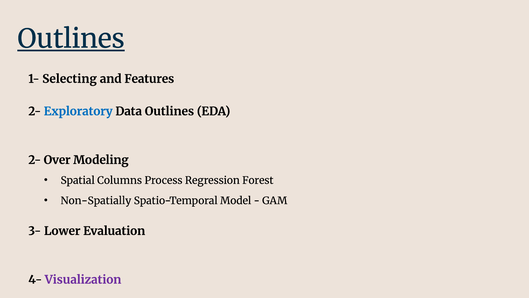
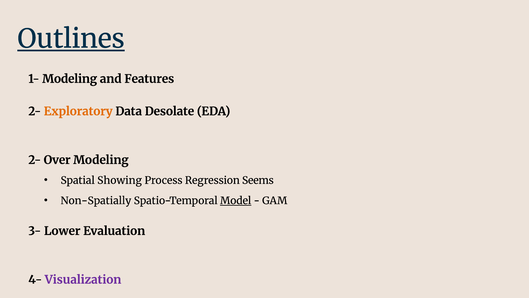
1- Selecting: Selecting -> Modeling (70, 79)
Exploratory colour: blue -> orange (78, 111)
Data Outlines: Outlines -> Desolate (169, 111)
Columns: Columns -> Showing (120, 180)
Forest: Forest -> Seems (258, 180)
Model underline: none -> present (236, 200)
